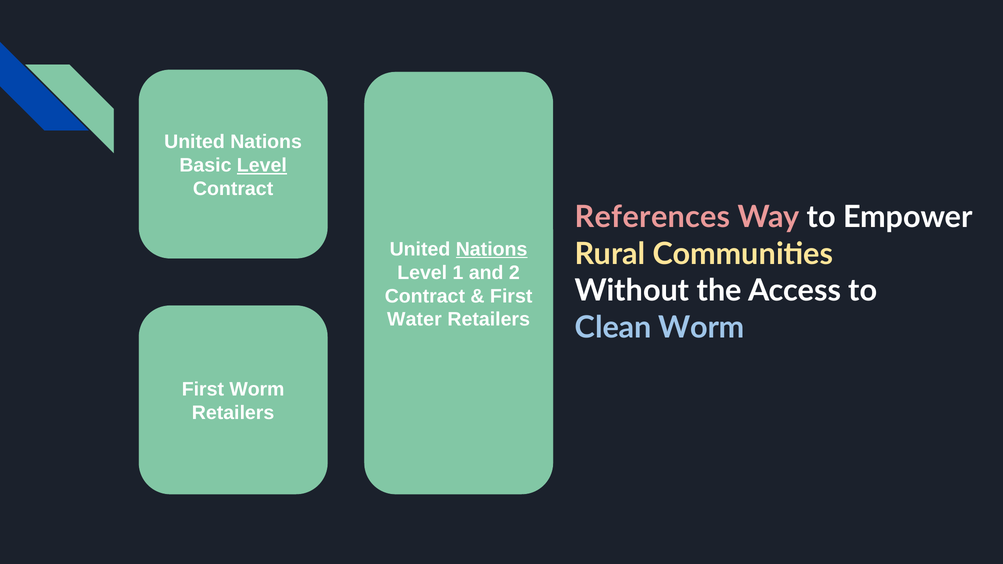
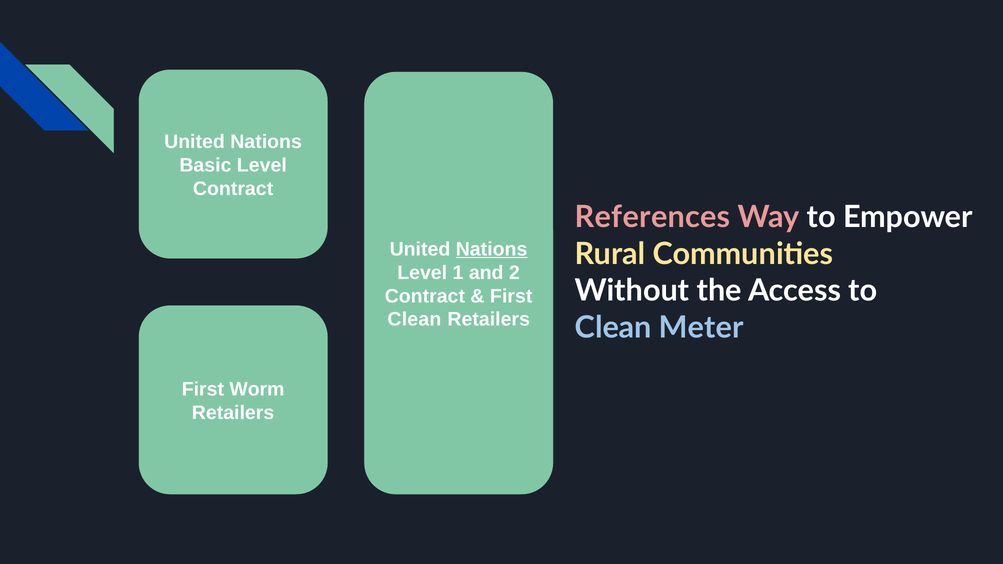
Level underline: present -> none (262, 165)
Water: Water -> Clean (414, 320)
Clean Worm: Worm -> Meter (701, 328)
